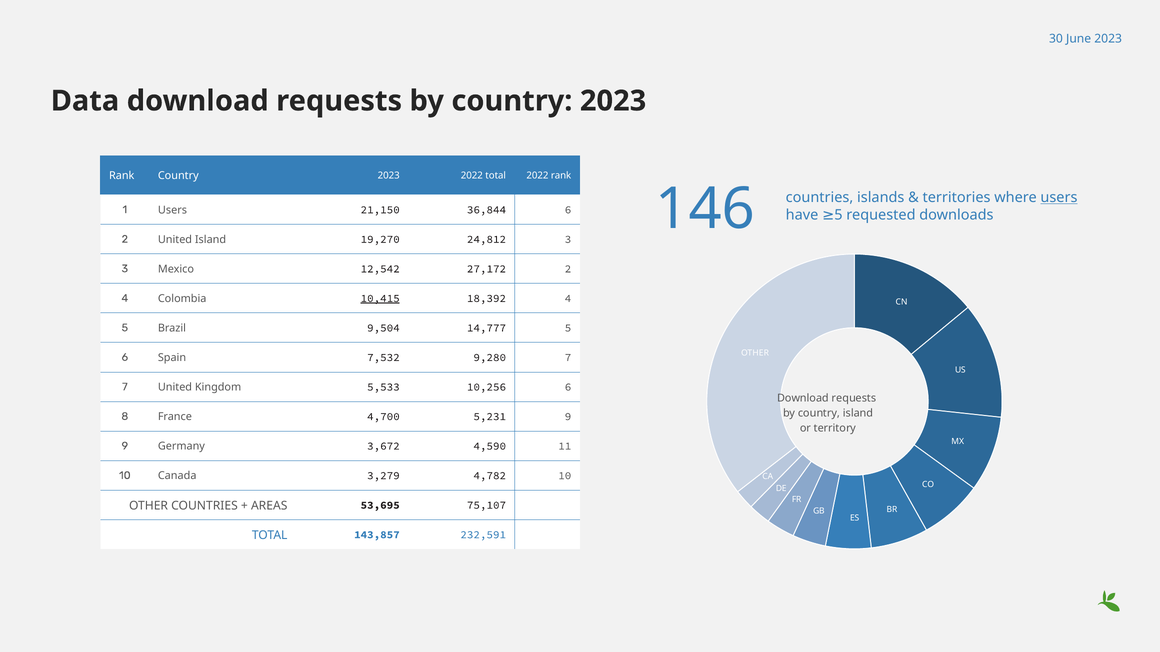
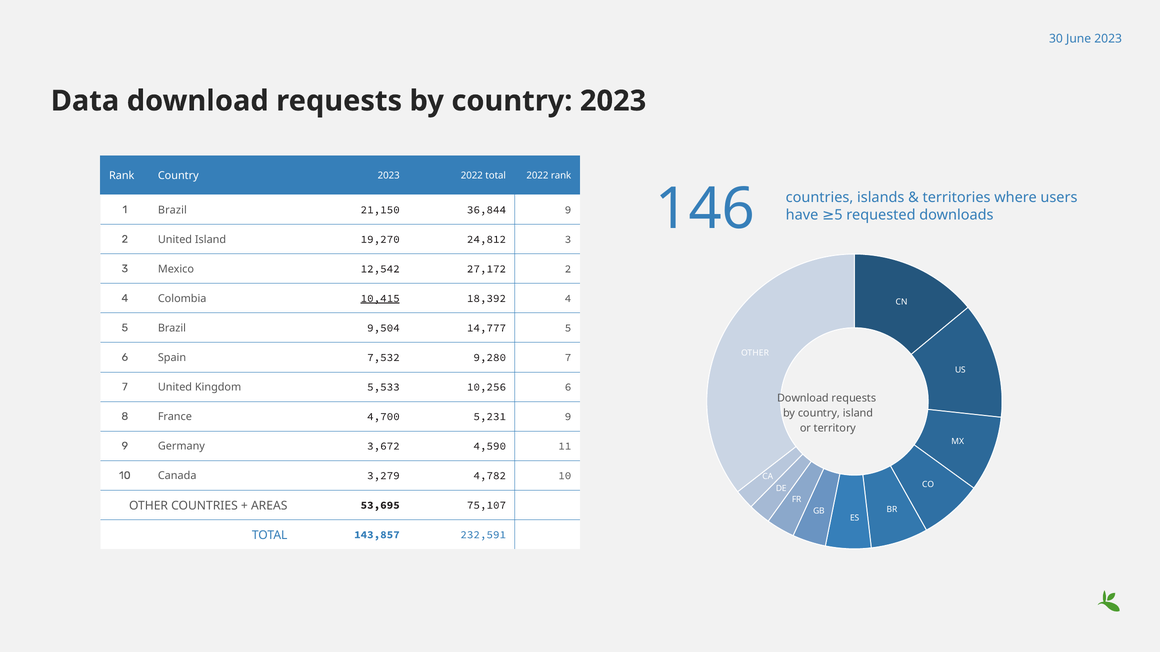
users underline: present -> none (1059, 198)
1 Users: Users -> Brazil (172, 210)
36,844 6: 6 -> 9 (568, 210)
